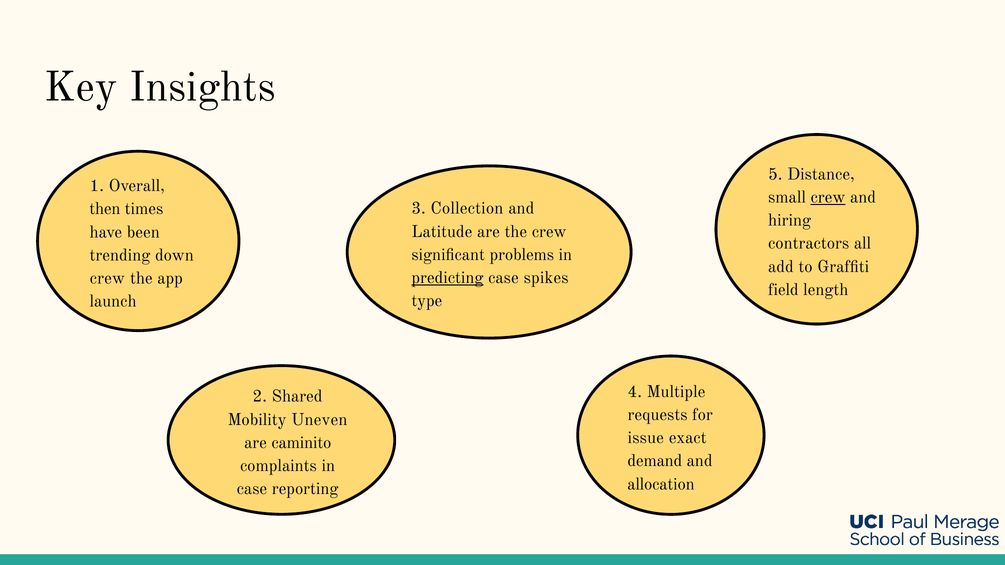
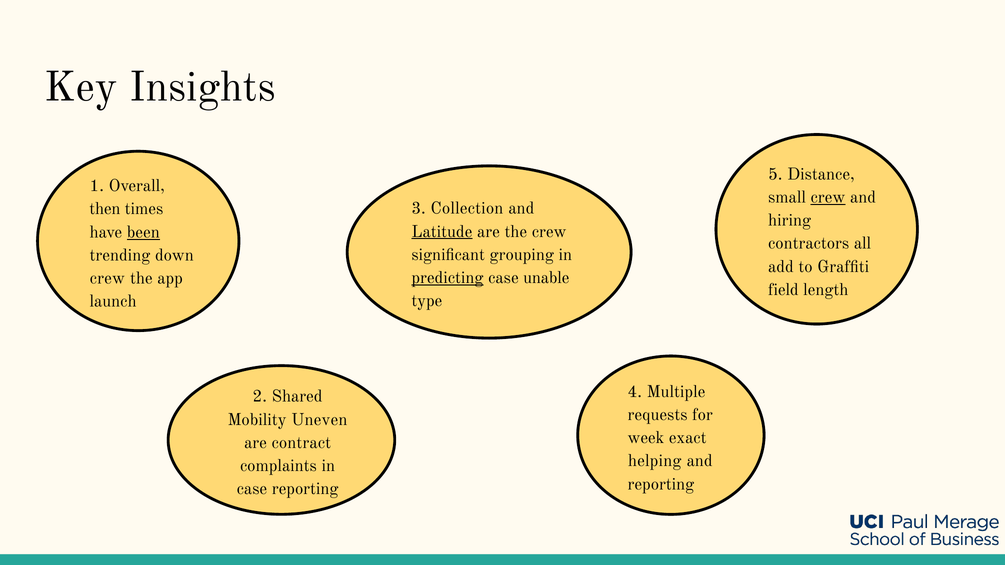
Latitude underline: none -> present (442, 232)
been underline: none -> present (143, 232)
problems: problems -> grouping (522, 255)
spikes: spikes -> unable (546, 278)
issue: issue -> week (646, 438)
caminito: caminito -> contract (301, 443)
demand: demand -> helping (655, 461)
allocation: allocation -> reporting (661, 484)
